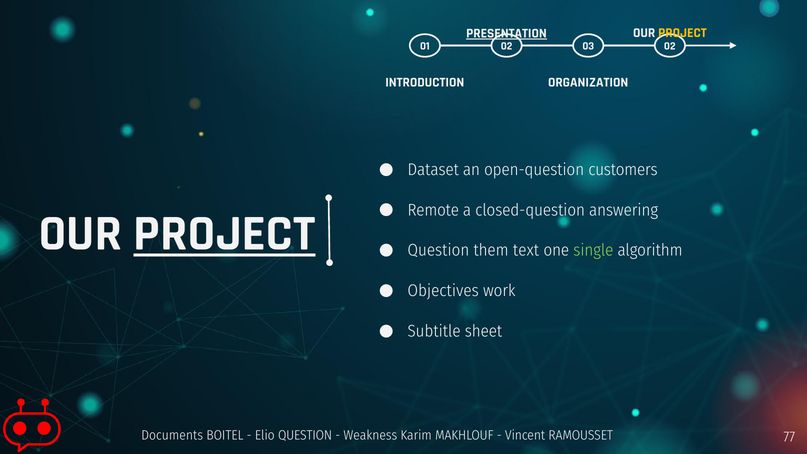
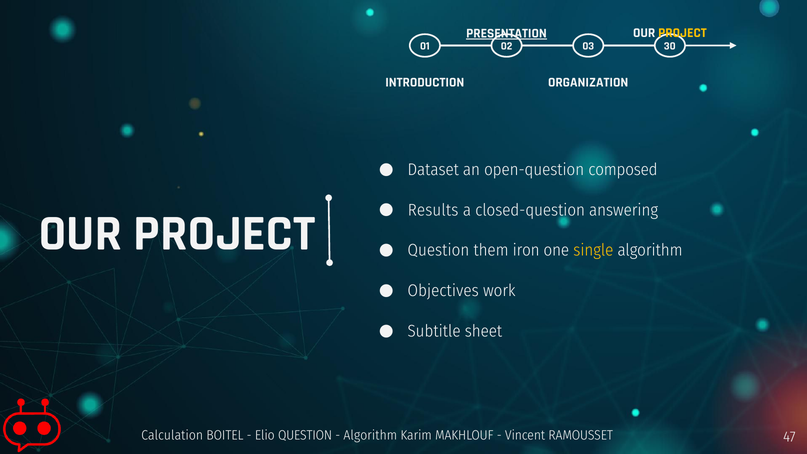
03 02: 02 -> 30 (670, 46)
customers: customers -> composed (623, 170)
Remote: Remote -> Results (433, 210)
PROJECT underline: present -> none (224, 233)
text: text -> iron (526, 250)
single colour: light green -> yellow (593, 250)
Documents: Documents -> Calculation (172, 435)
Weakness: Weakness -> Algorithm (370, 435)
77: 77 -> 47 (789, 437)
